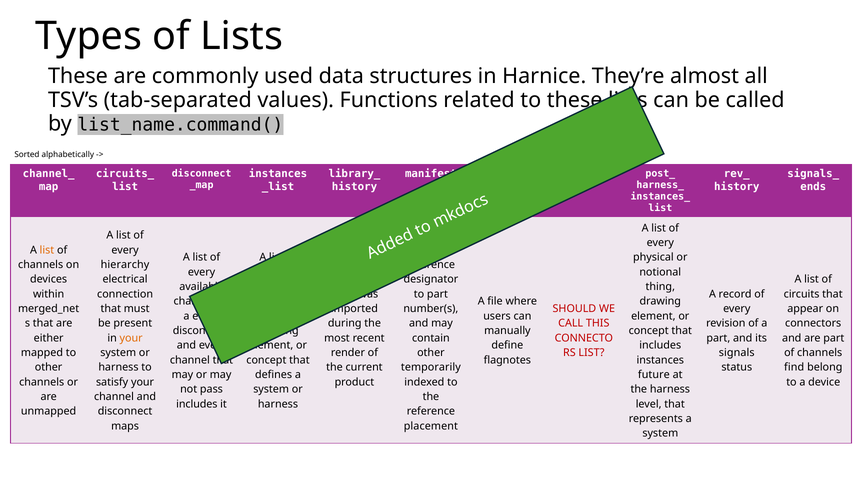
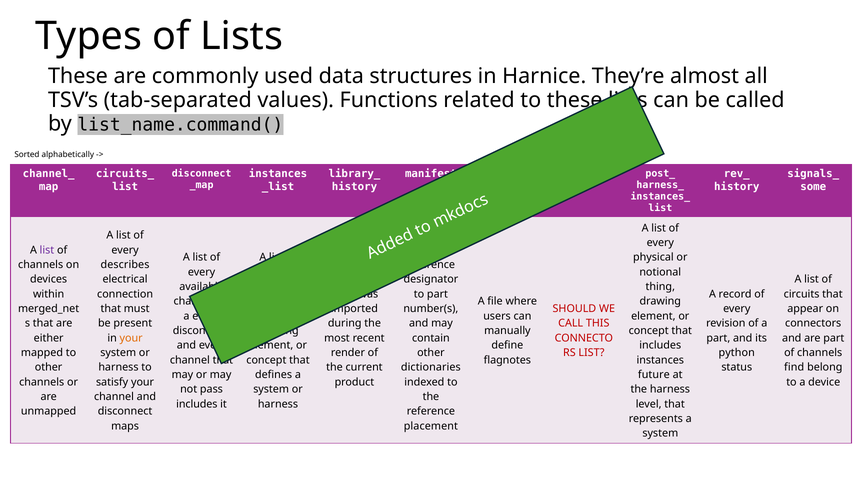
ends: ends -> some (813, 186)
list colour: orange -> purple (47, 250)
hierarchy: hierarchy -> describes (125, 265)
signals: signals -> python (737, 353)
temporarily: temporarily -> dictionaries (431, 367)
